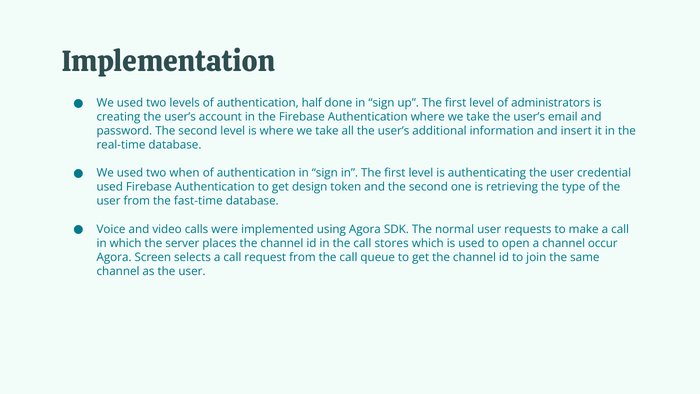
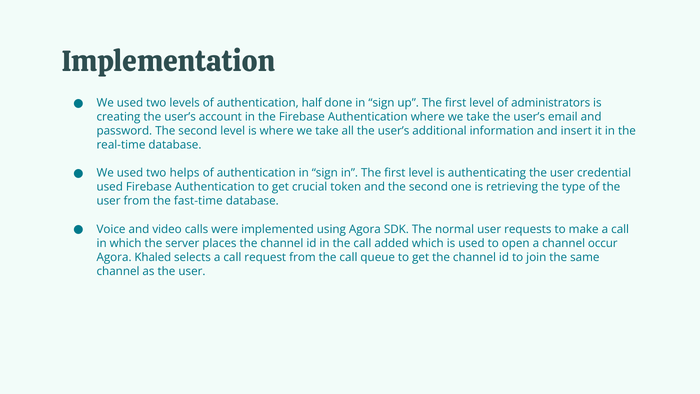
when: when -> helps (185, 173)
design: design -> crucial (310, 187)
stores: stores -> added (392, 243)
Screen: Screen -> Khaled (153, 257)
